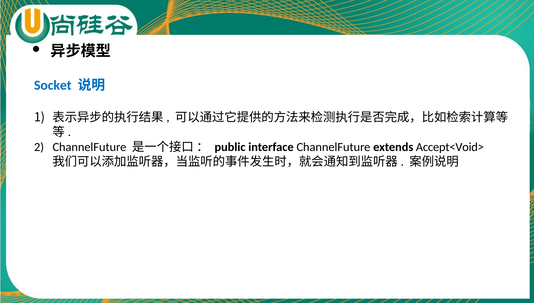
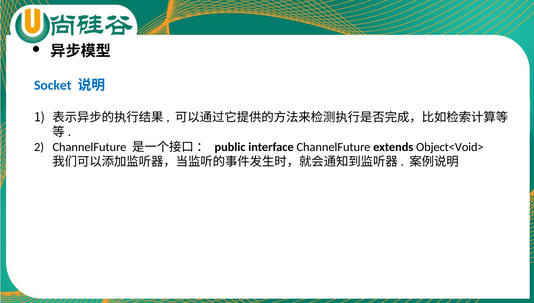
Accept<Void>: Accept<Void> -> Object<Void> (450, 147)
